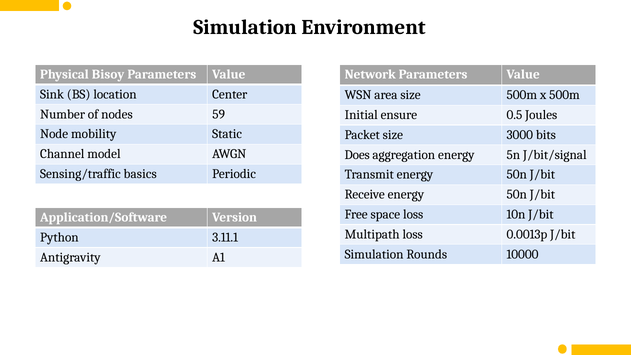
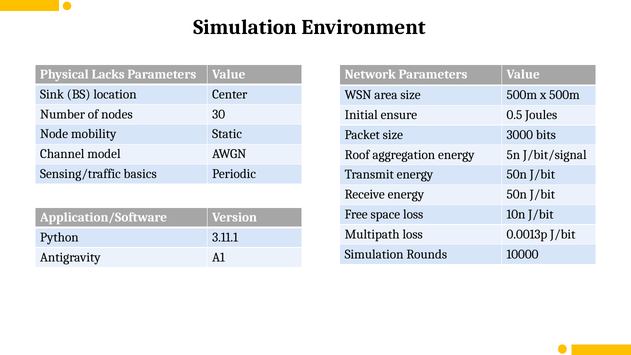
Bisoy: Bisoy -> Lacks (108, 74)
59: 59 -> 30 (219, 114)
Does: Does -> Roof (357, 155)
